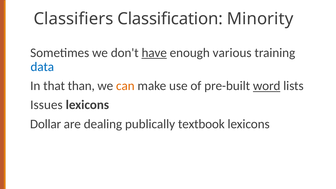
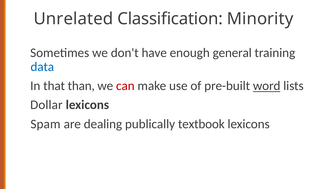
Classifiers: Classifiers -> Unrelated (73, 19)
have underline: present -> none (154, 53)
various: various -> general (232, 53)
can colour: orange -> red (125, 86)
Issues: Issues -> Dollar (46, 105)
Dollar: Dollar -> Spam (45, 124)
